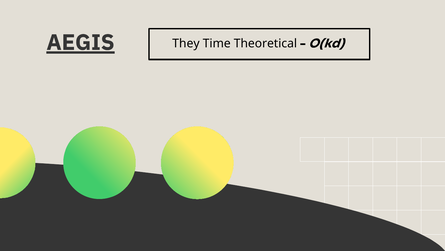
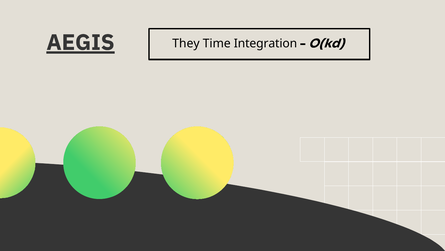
Theoretical: Theoretical -> Integration (265, 43)
